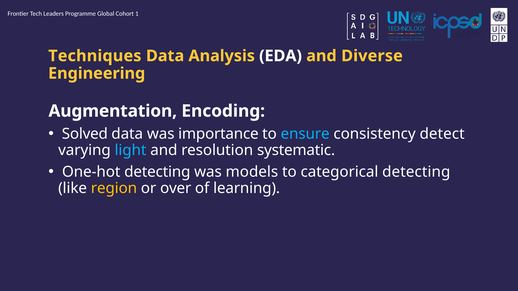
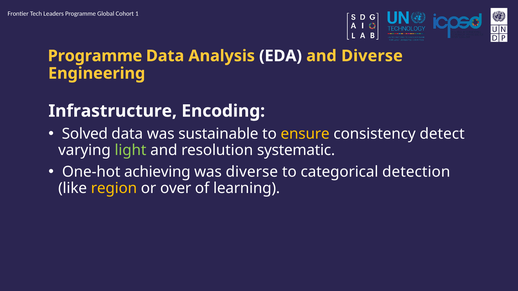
Techniques: Techniques -> Programme (95, 56)
Augmentation: Augmentation -> Infrastructure (113, 111)
importance: importance -> sustainable (218, 134)
ensure colour: light blue -> yellow (305, 134)
light colour: light blue -> light green (131, 150)
One-hot detecting: detecting -> achieving (157, 172)
was models: models -> diverse (252, 172)
categorical detecting: detecting -> detection (416, 172)
